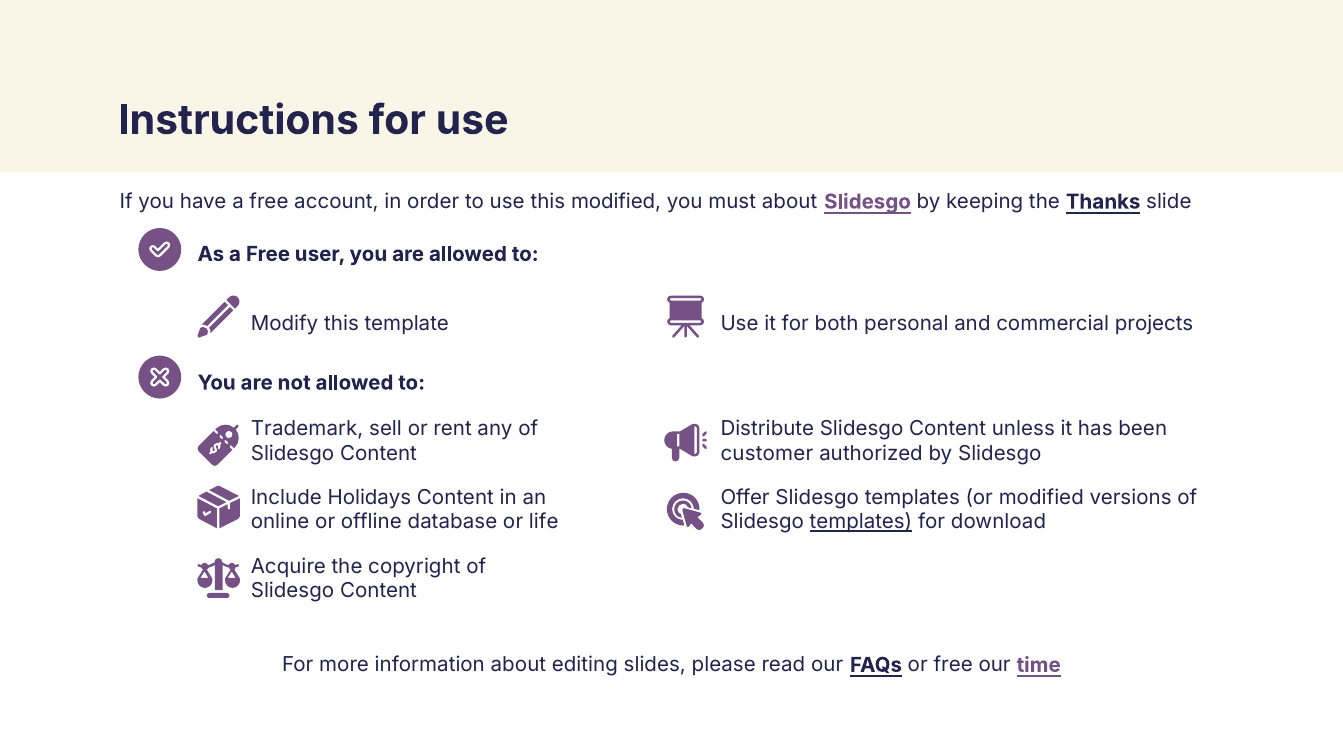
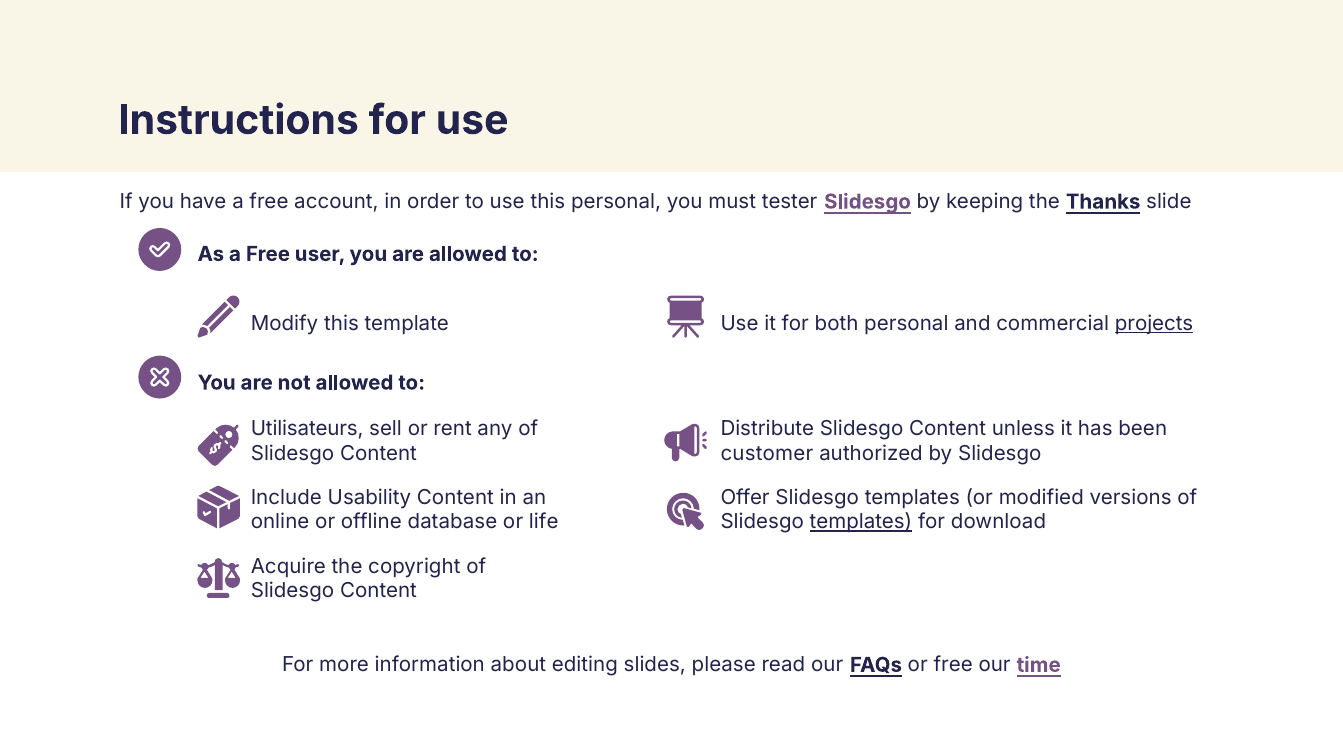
this modified: modified -> personal (616, 202)
must about: about -> tester (790, 202)
projects underline: none -> present (1154, 323)
Trademark: Trademark -> Utilisateurs (307, 428)
Holidays: Holidays -> Usability (369, 497)
